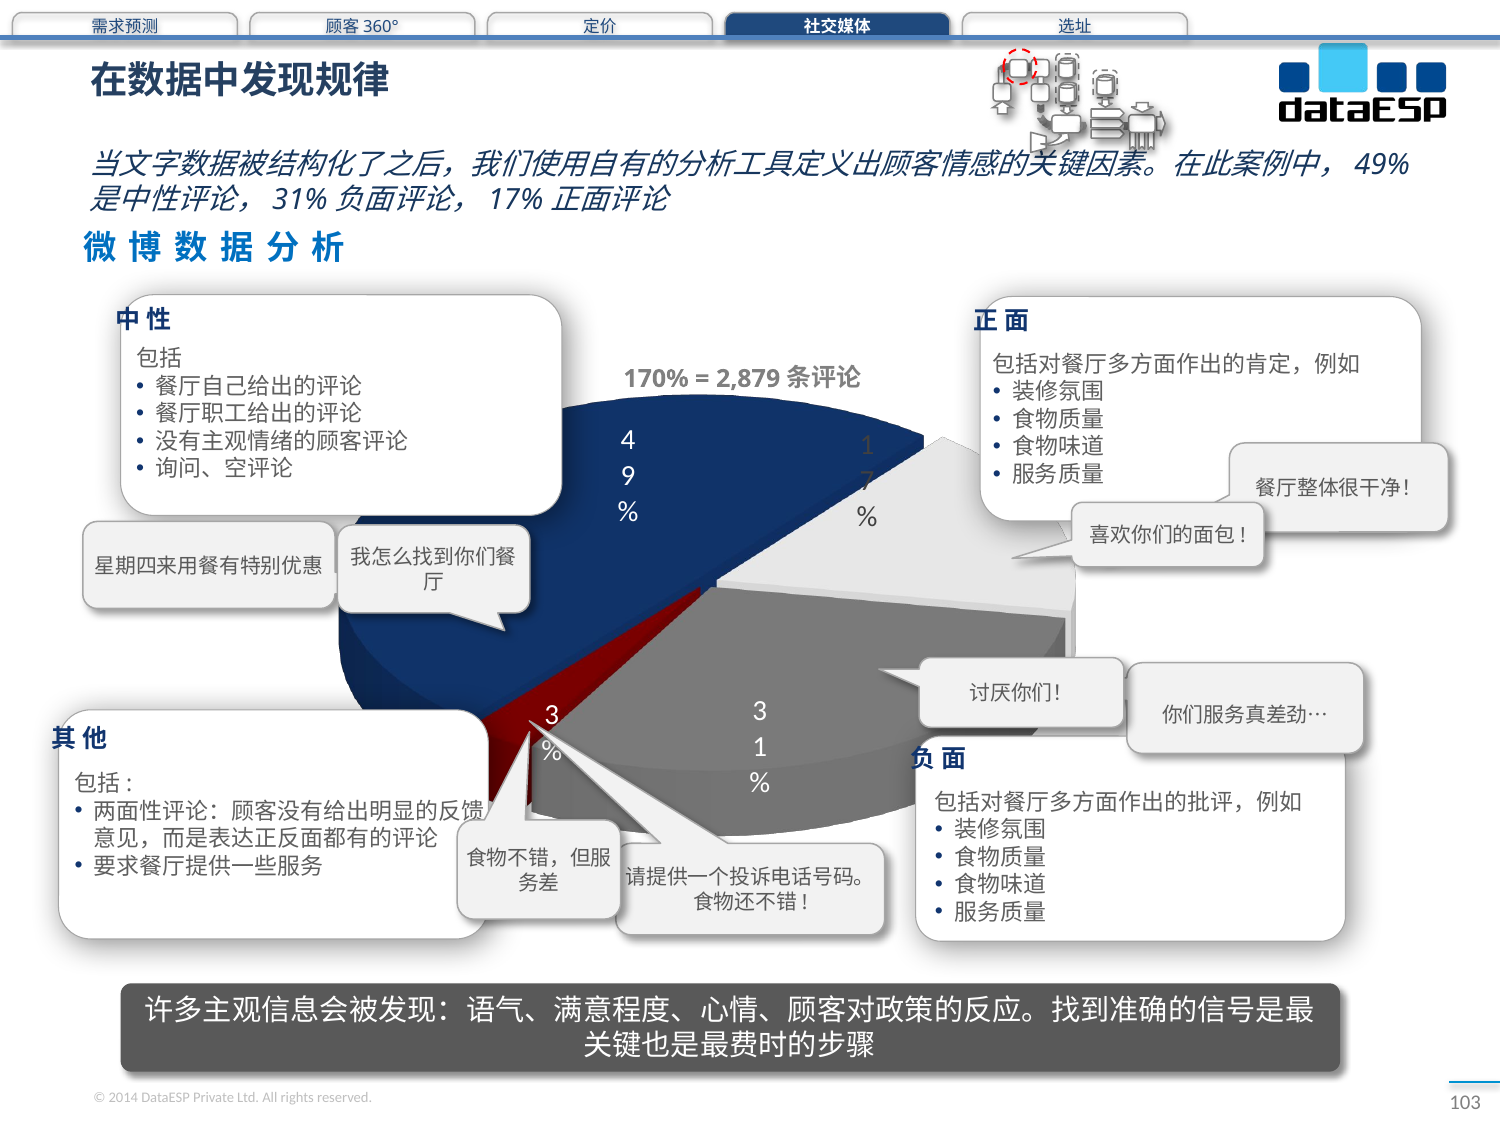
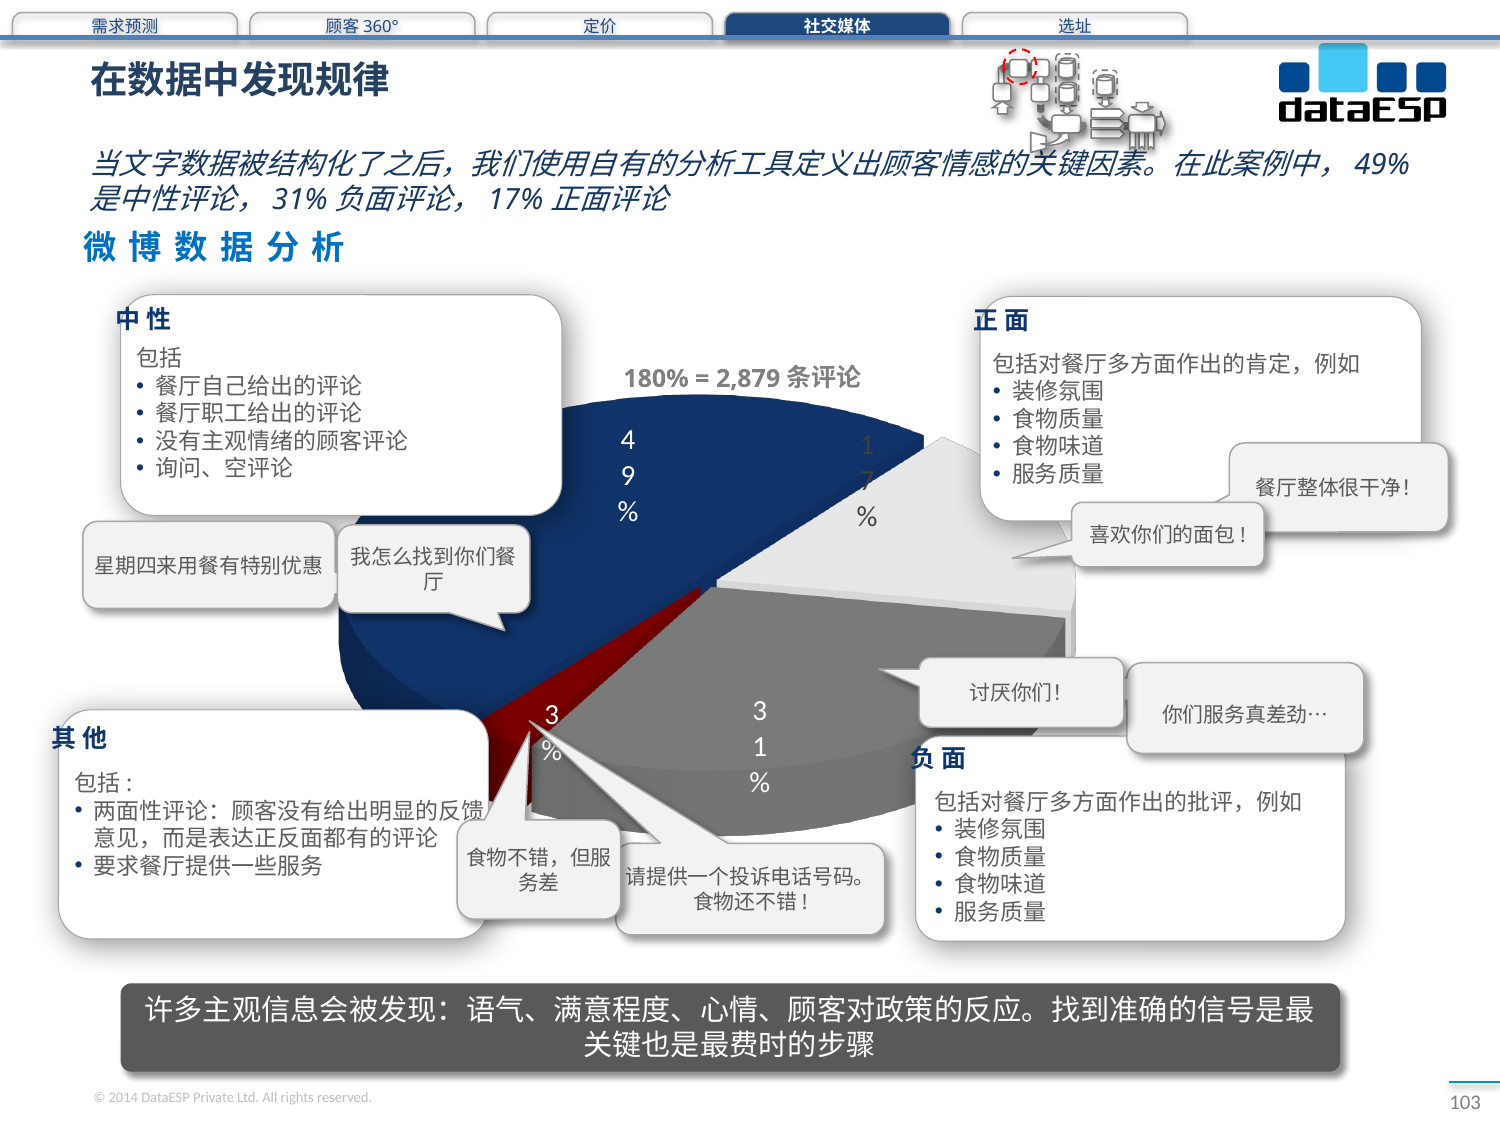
170%: 170% -> 180% (656, 379)
